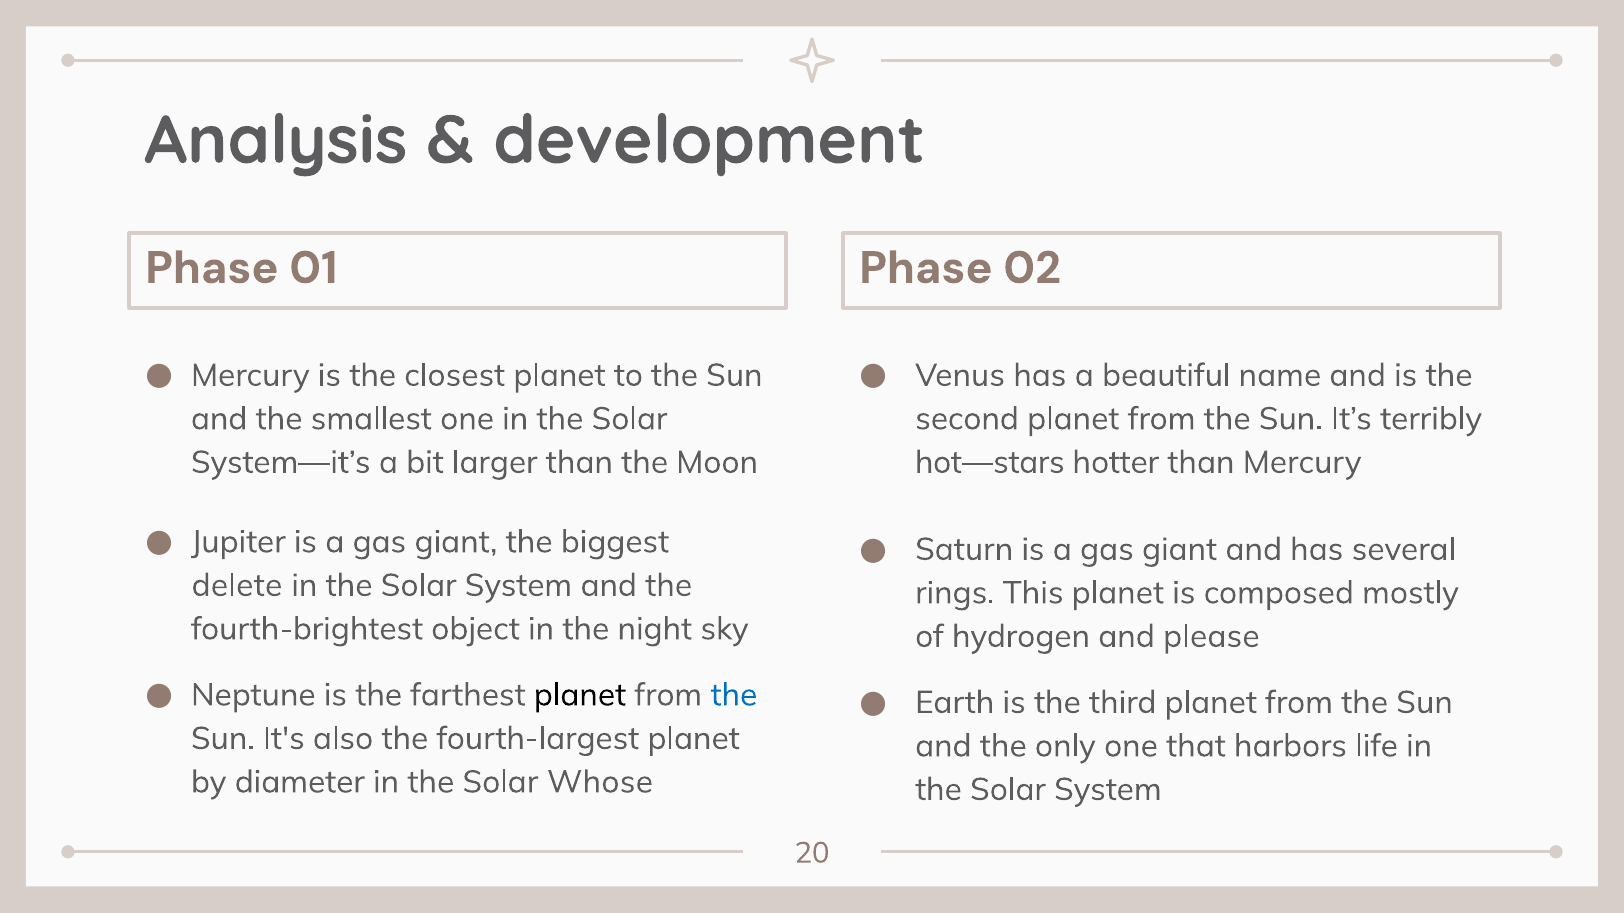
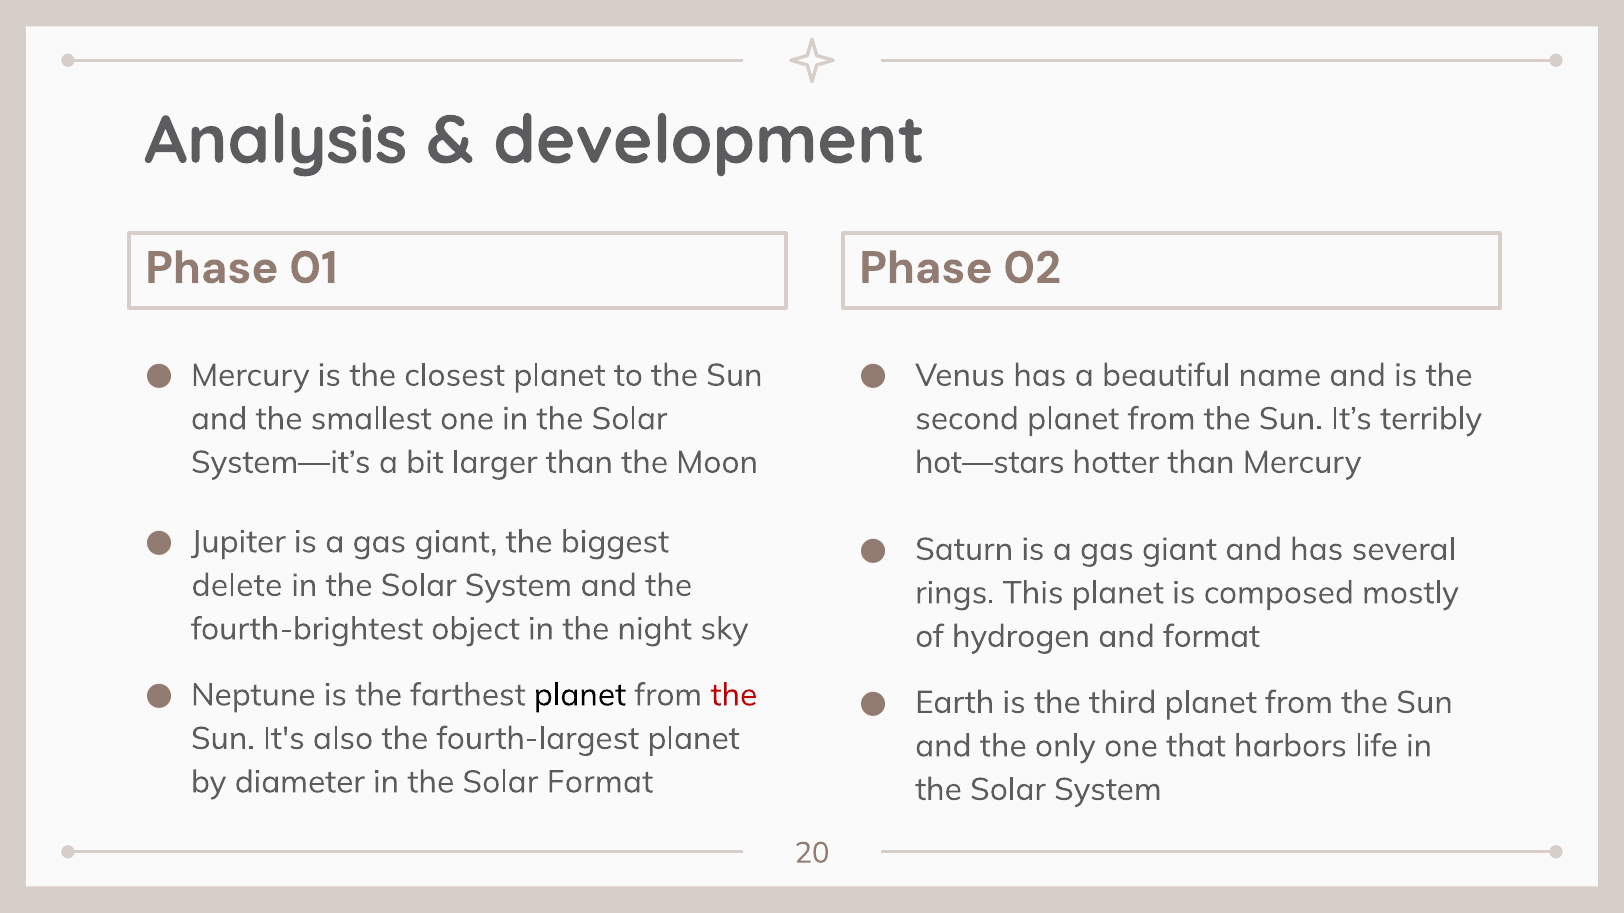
and please: please -> format (1212, 637)
the colour: blue -> red (734, 695)
Solar Whose: Whose -> Format (600, 783)
